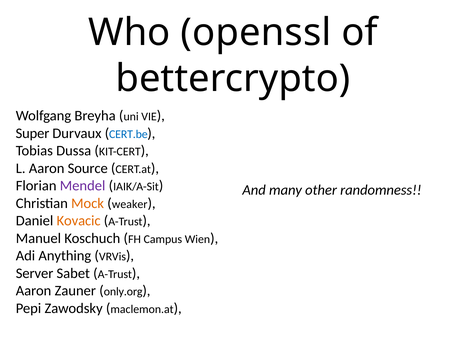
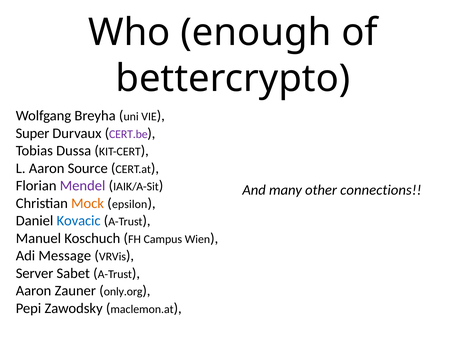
openssl: openssl -> enough (256, 33)
CERT.be colour: blue -> purple (128, 134)
randomness: randomness -> connections (381, 190)
weaker: weaker -> epsilon (130, 204)
Kovacic colour: orange -> blue (79, 220)
Anything: Anything -> Message (65, 255)
